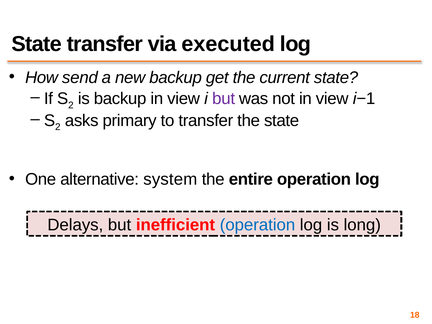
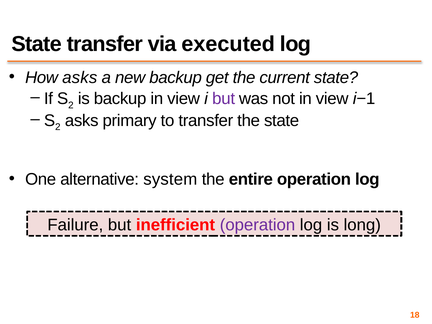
How send: send -> asks (80, 77)
Delays: Delays -> Failure (75, 225)
operation colour: blue -> purple (257, 225)
